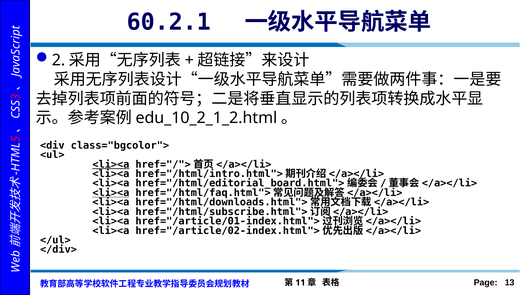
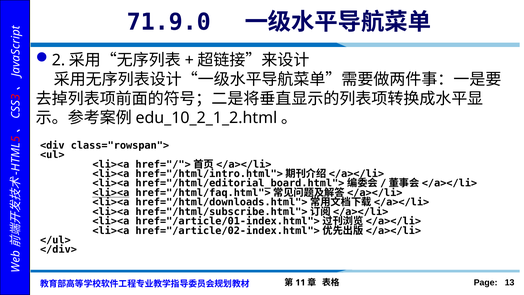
60.2.1: 60.2.1 -> 71.9.0 (169, 22)
class="bgcolor">: class="bgcolor"> -> class="rowspan"> (120, 145)
<li><a underline: present -> none (111, 164)
